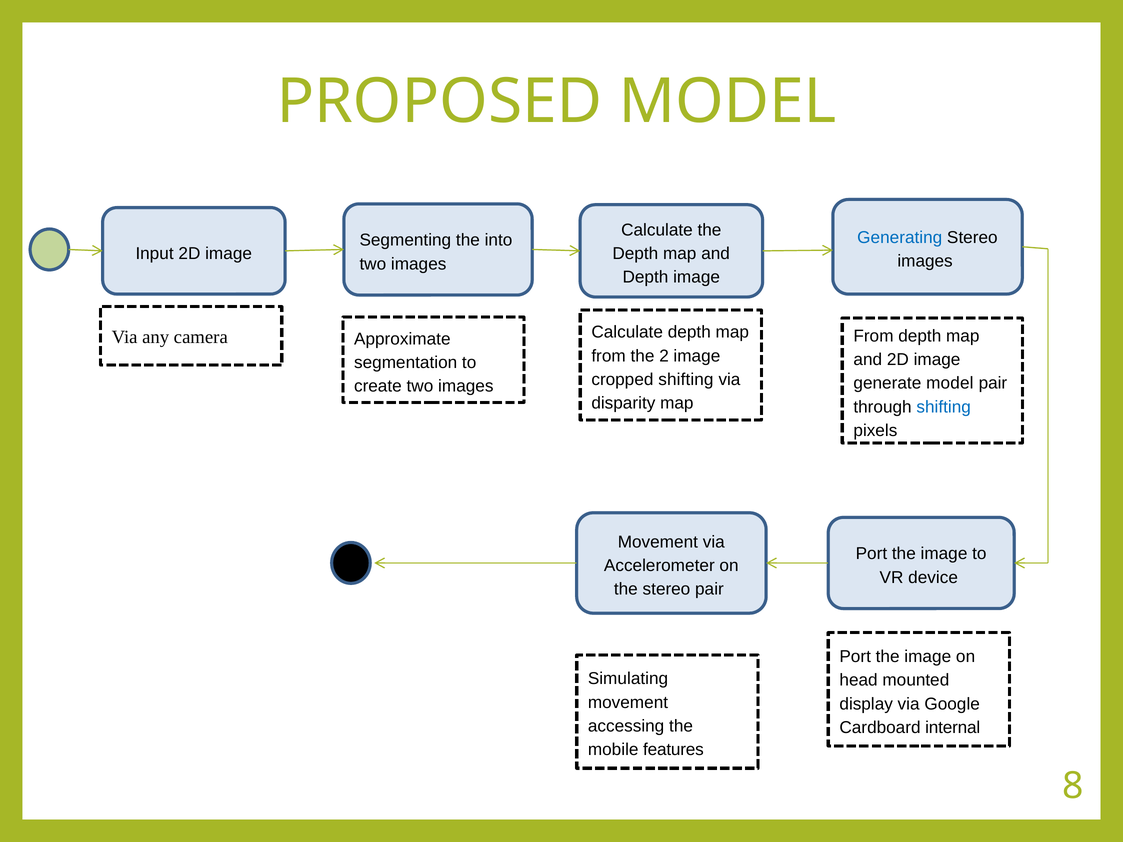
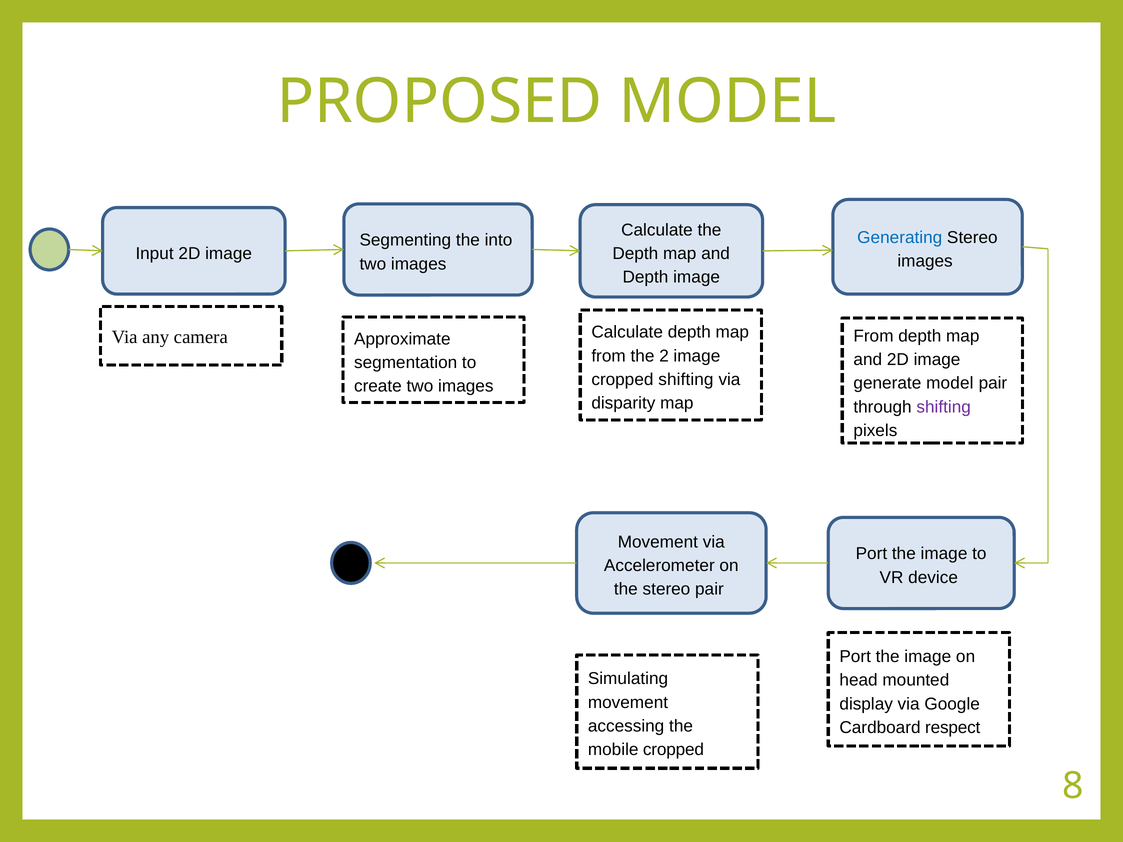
shifting colour: blue -> purple (944, 407)
internal: internal -> respect (953, 728)
mobile features: features -> cropped (673, 750)
